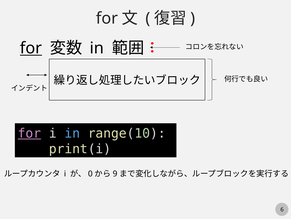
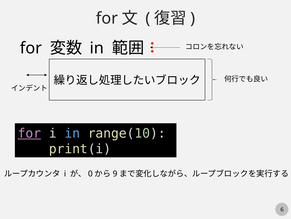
for underline: present -> none (31, 48)
